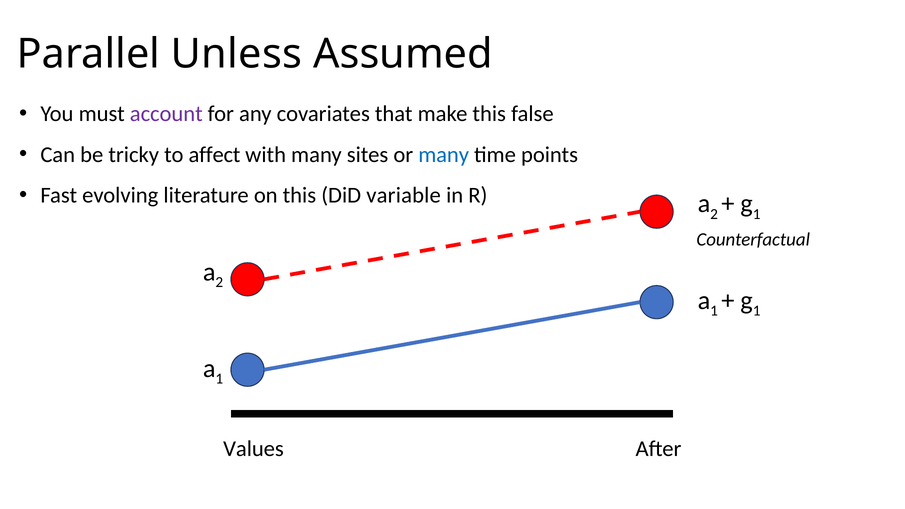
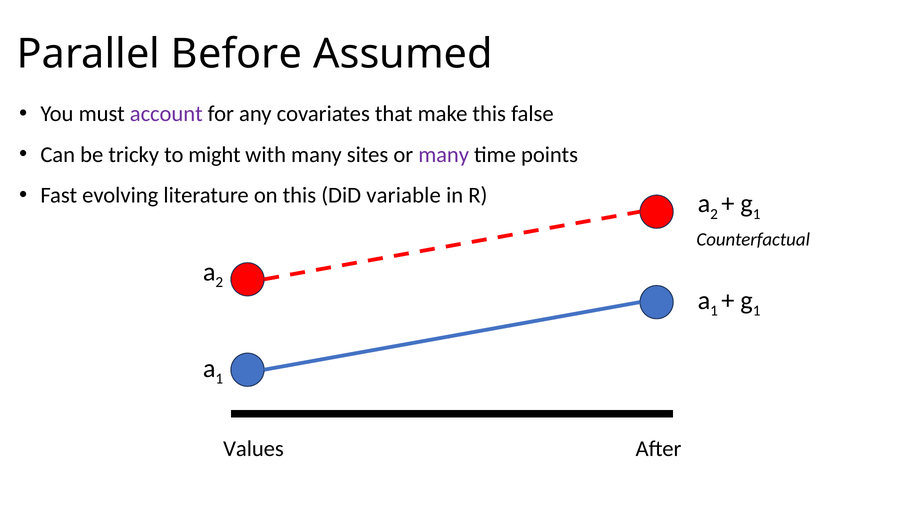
Unless: Unless -> Before (237, 54)
affect: affect -> might (214, 155)
many colour: blue -> purple (444, 155)
